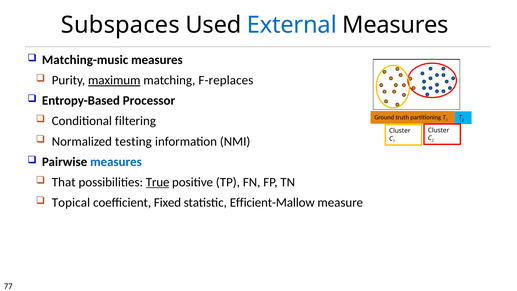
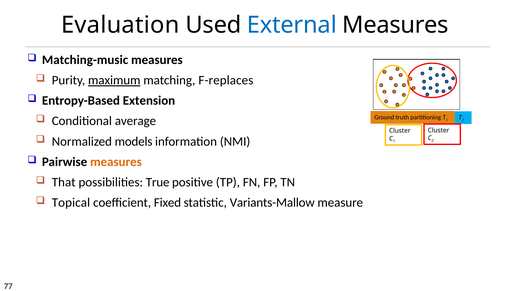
Subspaces: Subspaces -> Evaluation (120, 25)
Processor: Processor -> Extension (149, 101)
filtering: filtering -> average (135, 121)
testing: testing -> models (134, 141)
measures colour: blue -> orange (116, 162)
True underline: present -> none (158, 182)
Efficient-Mallow: Efficient-Mallow -> Variants-Mallow (272, 202)
